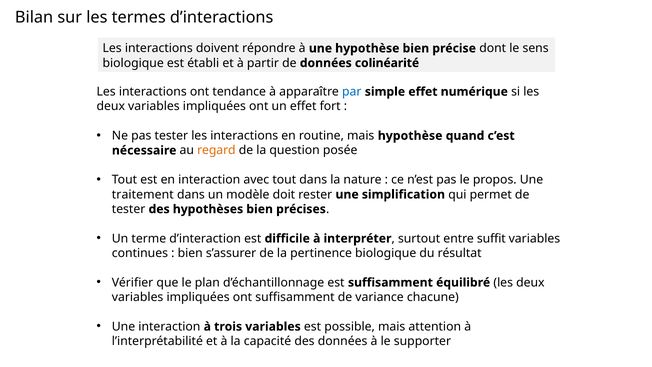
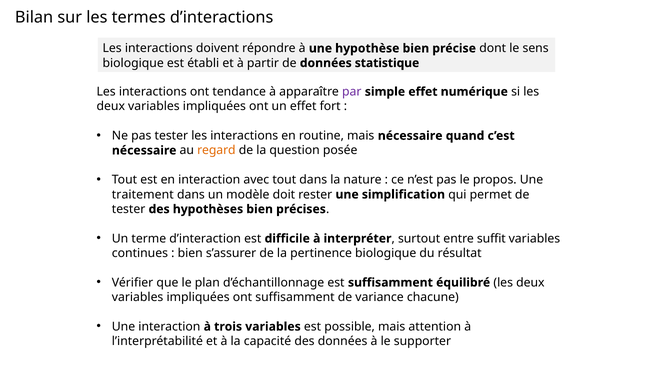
colinéarité: colinéarité -> statistique (387, 63)
par colour: blue -> purple (352, 92)
mais hypothèse: hypothèse -> nécessaire (410, 136)
